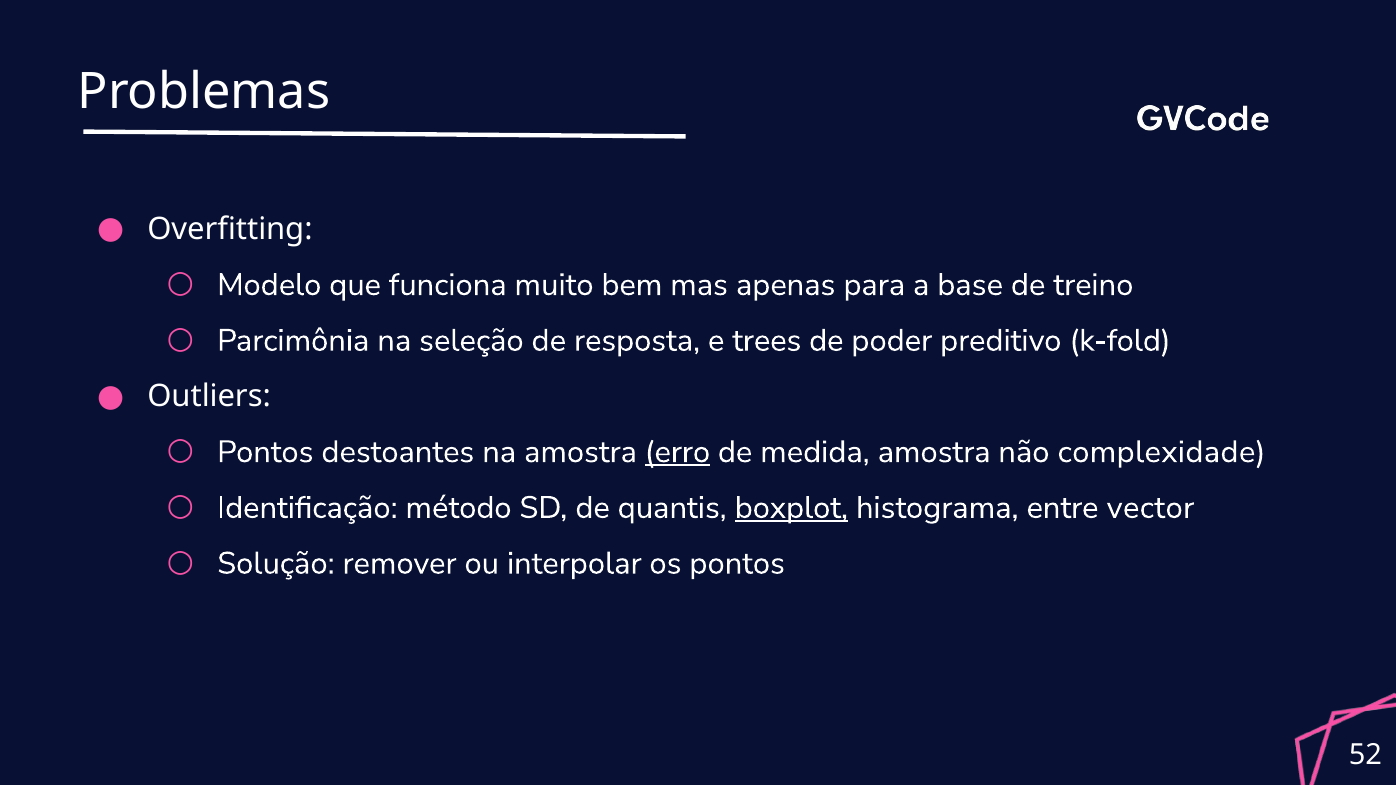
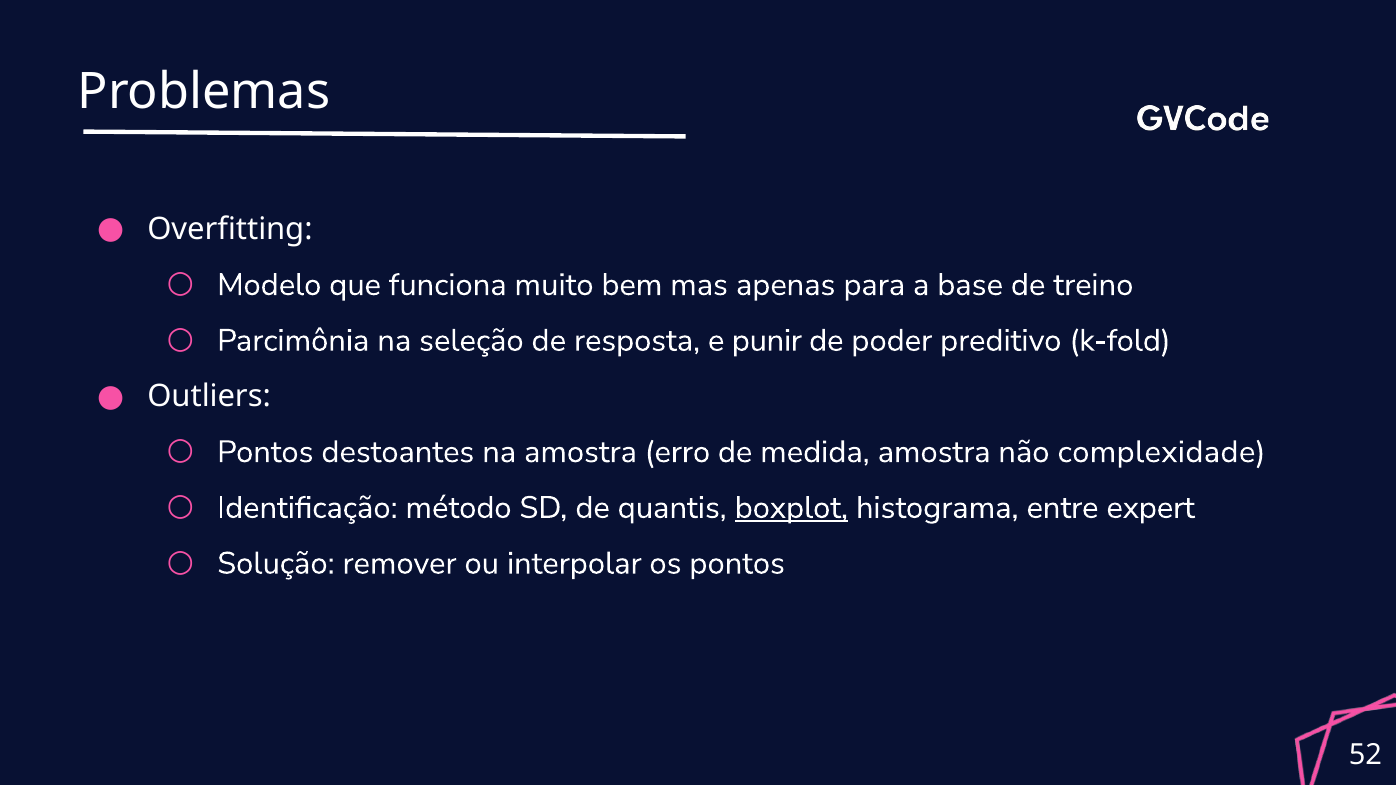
trees: trees -> punir (767, 341)
erro underline: present -> none (677, 452)
vector: vector -> expert (1151, 508)
